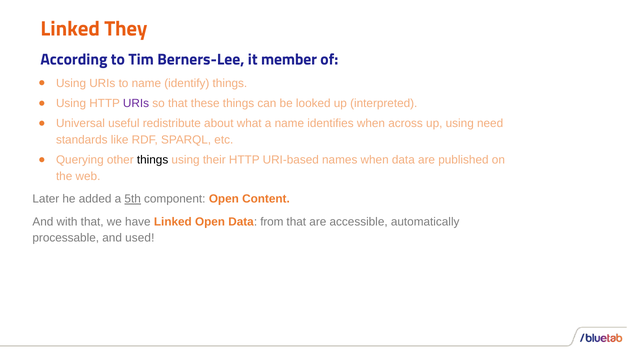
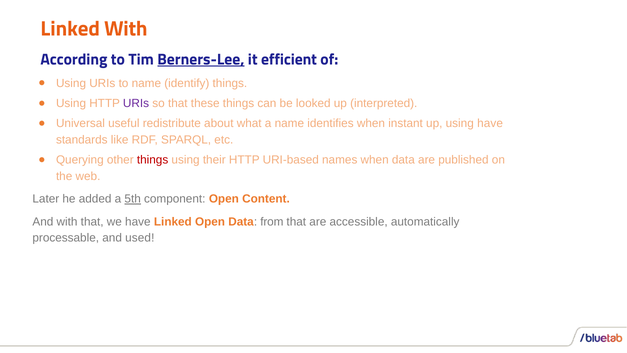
Linked They: They -> With (126, 29)
Berners-Lee underline: none -> present (201, 59)
member: member -> efficient (289, 59)
across: across -> instant (406, 123)
using need: need -> have (490, 123)
things colour: black -> red (153, 160)
